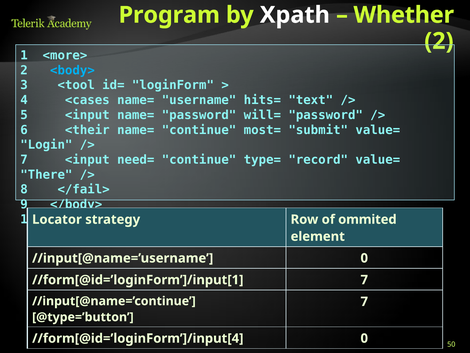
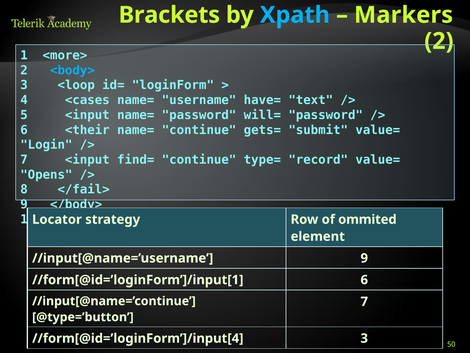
Program: Program -> Brackets (169, 15)
Xpath colour: white -> light blue (295, 15)
Whether: Whether -> Markers (404, 15)
<tool: <tool -> <loop (76, 85)
hits=: hits= -> have= (262, 100)
most=: most= -> gets= (262, 130)
need=: need= -> find= (136, 159)
There: There -> Opens (46, 174)
//input[@name=’username 0: 0 -> 9 (364, 258)
//form[@id=’loginForm’]/input[1 7: 7 -> 6 (364, 280)
//form[@id=’loginForm’]/input[4 0: 0 -> 3 (364, 338)
